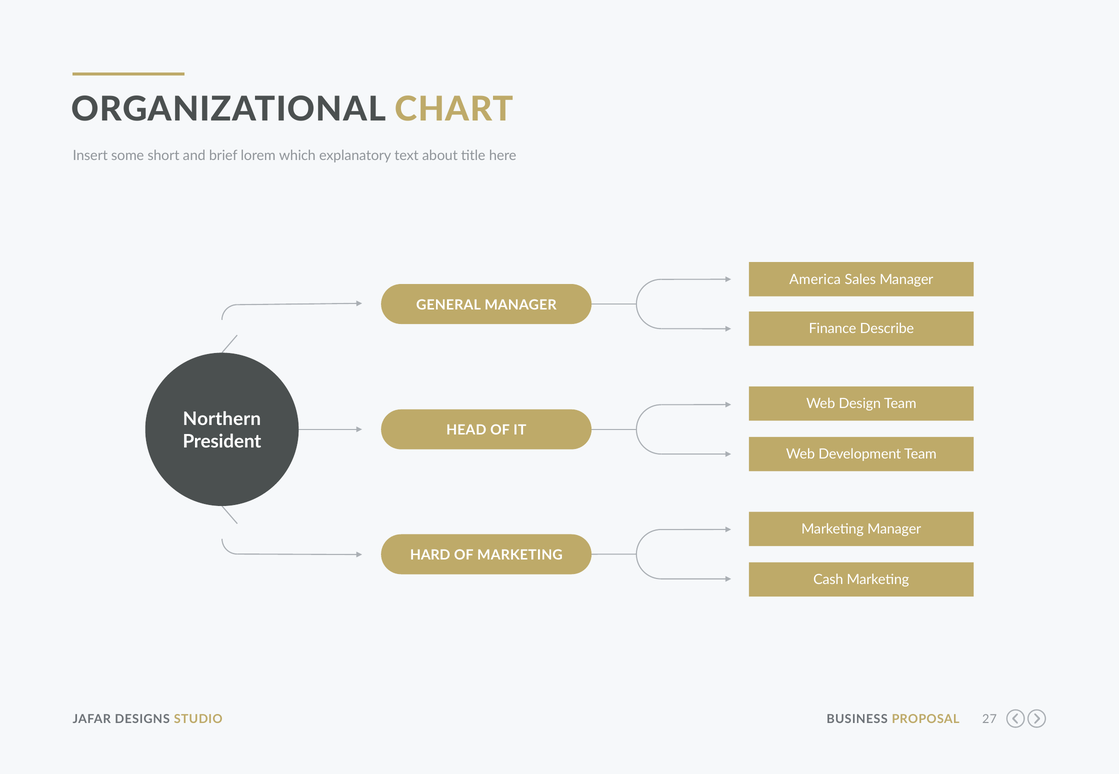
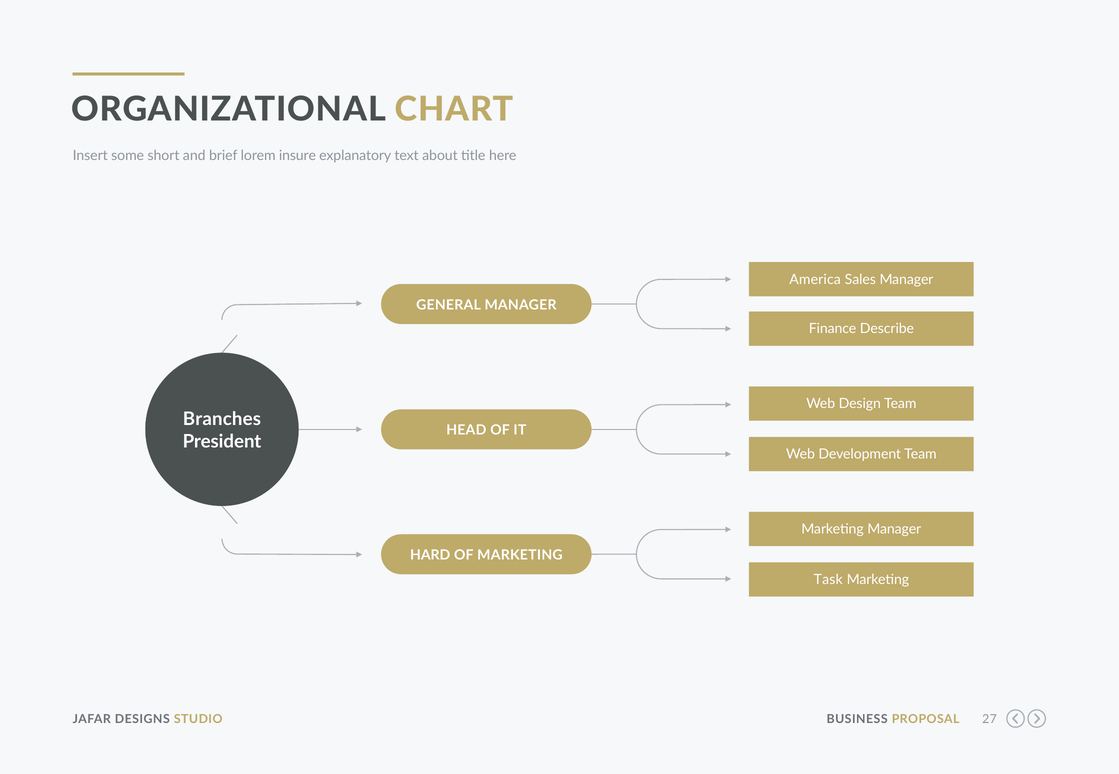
which: which -> insure (297, 156)
Northern: Northern -> Branches (222, 420)
Cash: Cash -> Task (828, 580)
